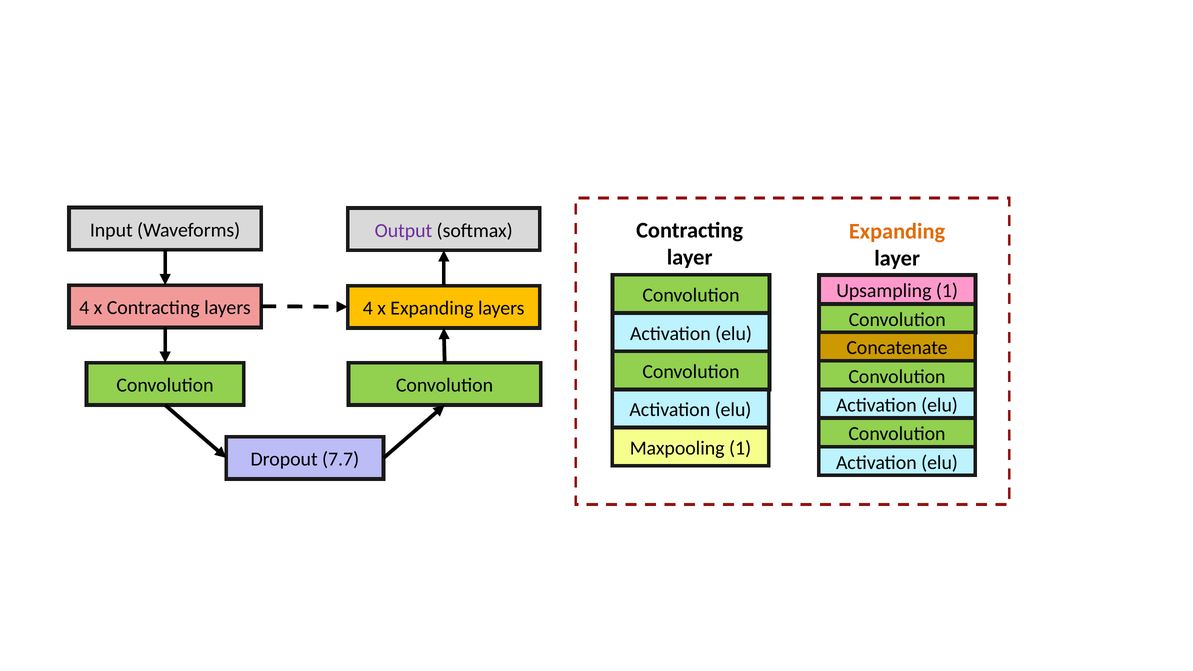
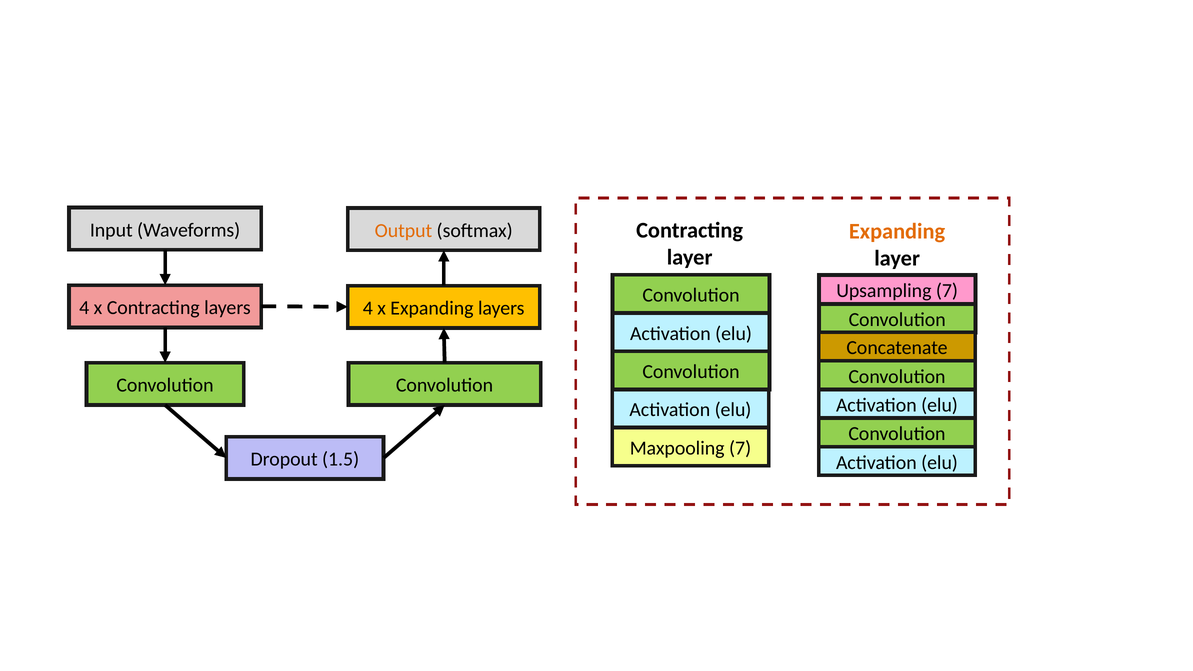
Output colour: purple -> orange (403, 231)
Upsampling 1: 1 -> 7 (947, 291)
Maxpooling 1: 1 -> 7 (740, 448)
7.7: 7.7 -> 1.5 (341, 459)
